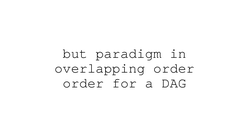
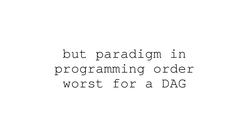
overlapping: overlapping -> programming (100, 68)
order: order -> worst (83, 83)
